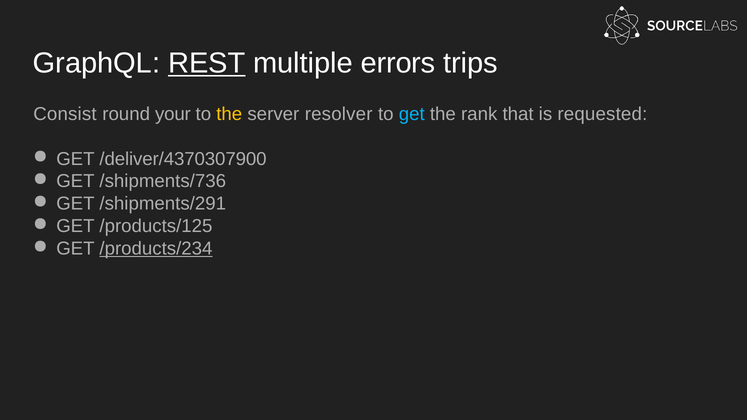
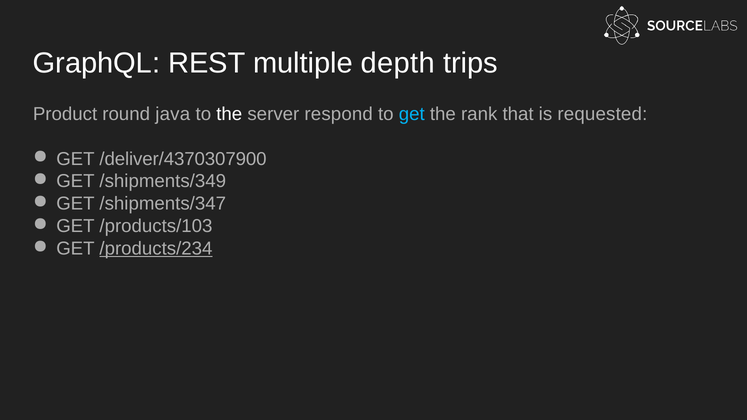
REST underline: present -> none (207, 63)
errors: errors -> depth (398, 63)
Consist: Consist -> Product (65, 114)
your: your -> java (173, 114)
the colour: yellow -> white (229, 114)
resolver: resolver -> respond (339, 114)
/shipments/736: /shipments/736 -> /shipments/349 (163, 181)
/shipments/291: /shipments/291 -> /shipments/347 (163, 204)
/products/125: /products/125 -> /products/103 (156, 226)
